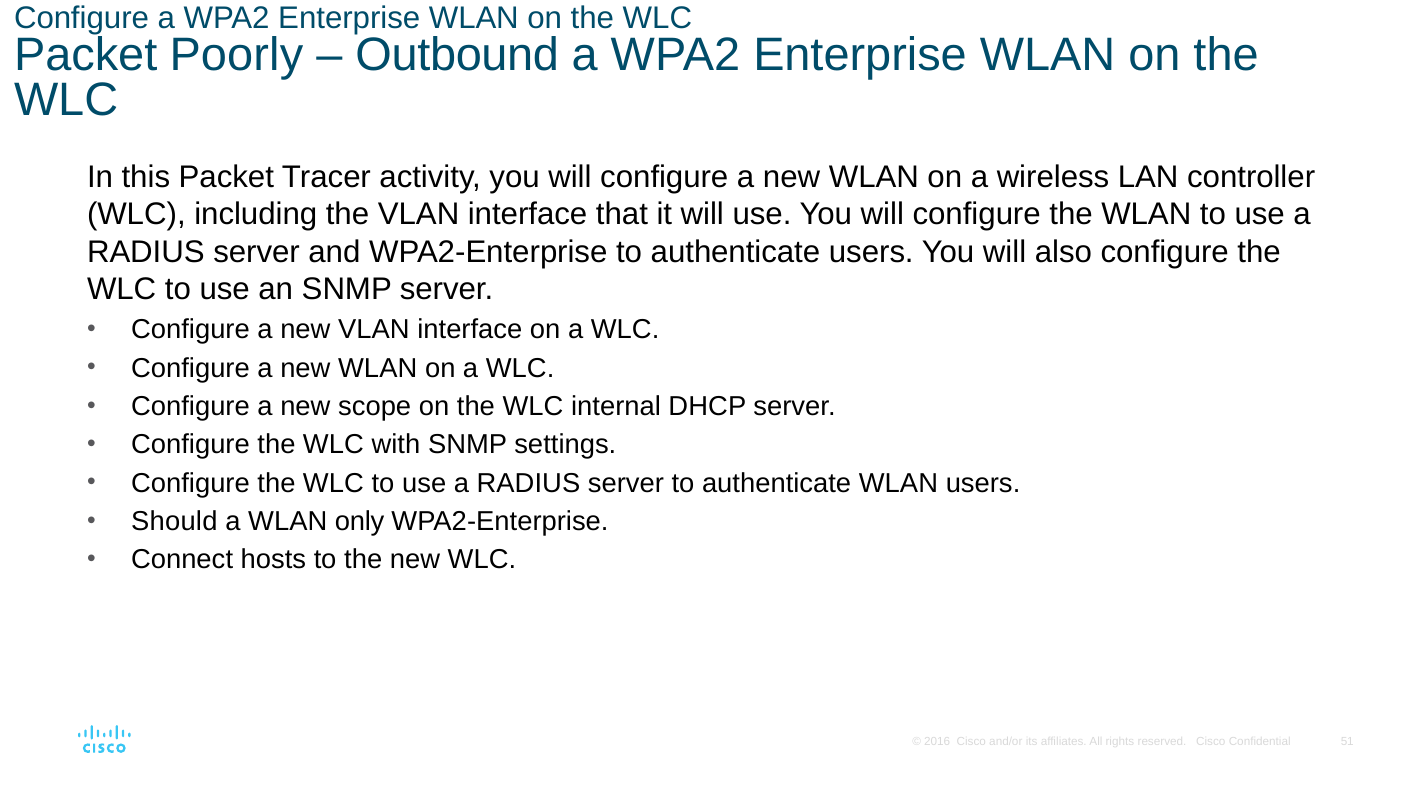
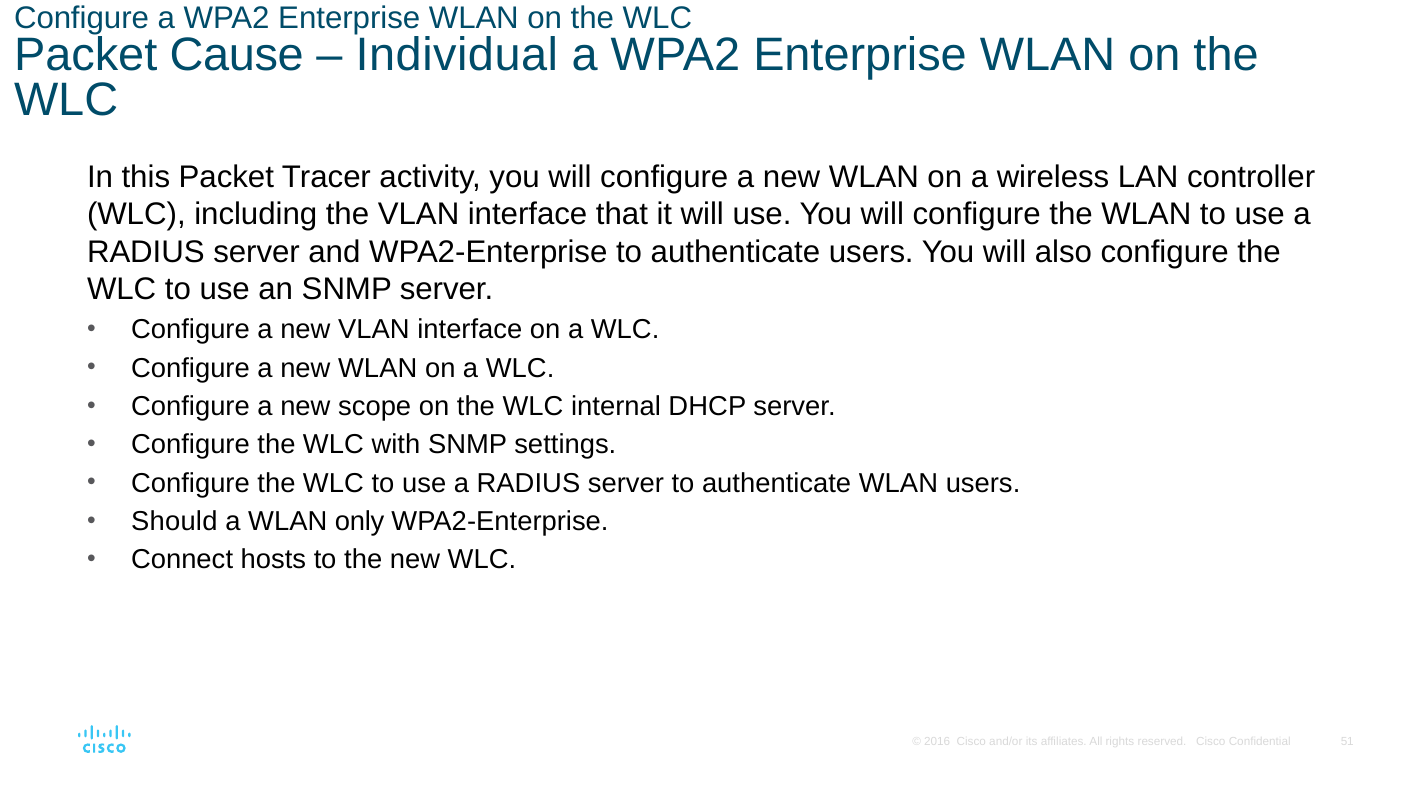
Poorly: Poorly -> Cause (237, 55)
Outbound: Outbound -> Individual (457, 55)
